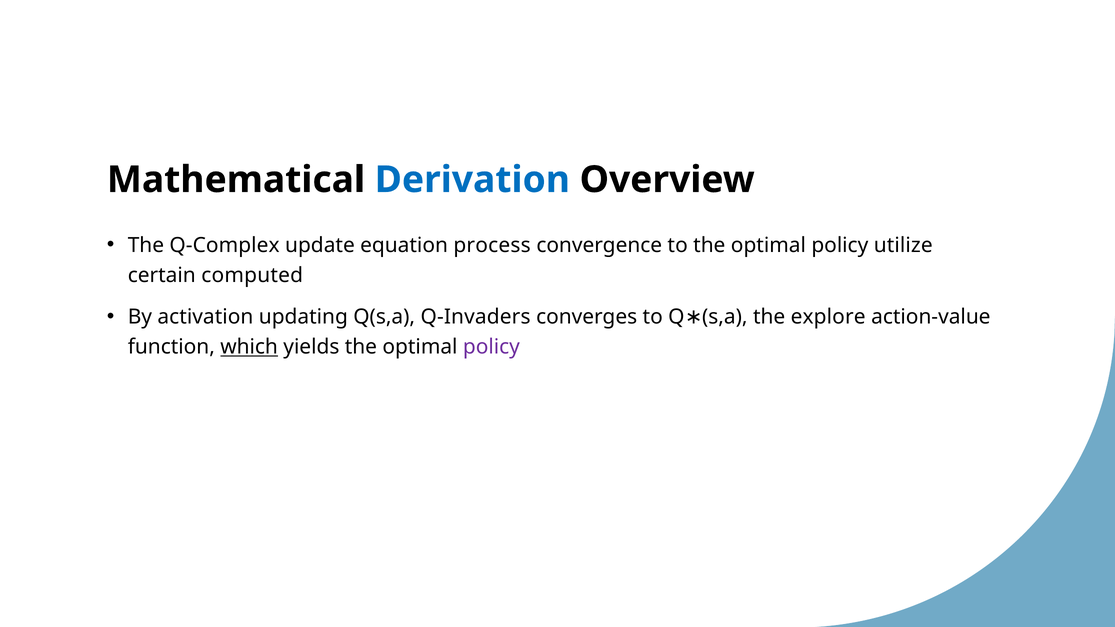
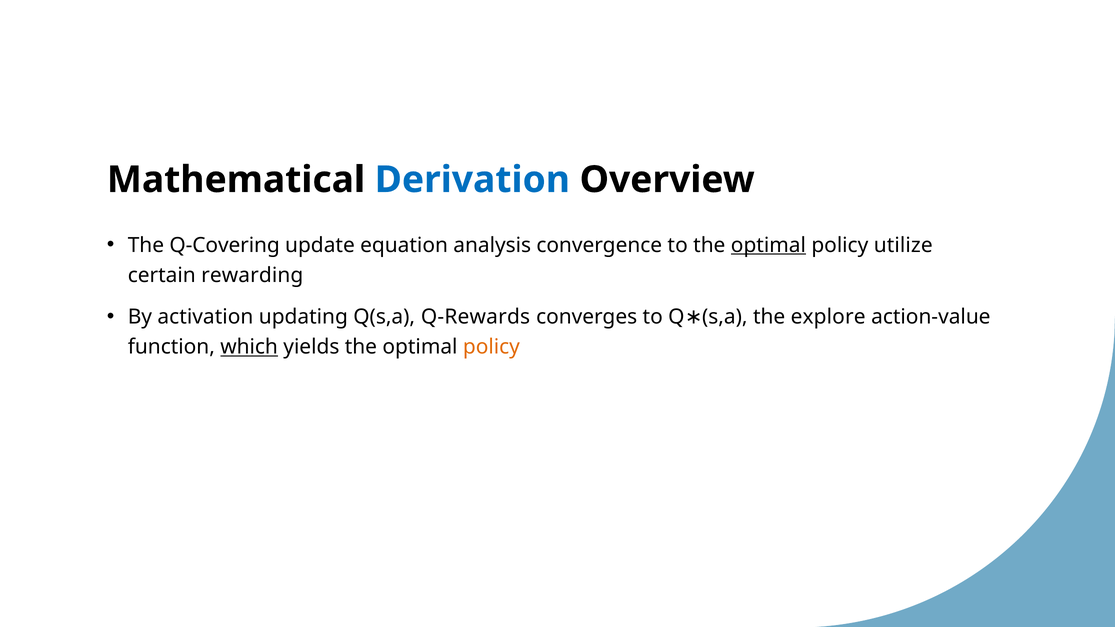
Q-Complex: Q-Complex -> Q-Covering (225, 245)
process: process -> analysis (492, 245)
optimal underline: none -> present (768, 245)
computed: computed -> rewarding (252, 275)
Q-Invaders: Q-Invaders -> Q-Rewards (476, 317)
policy colour: purple -> orange (491, 347)
